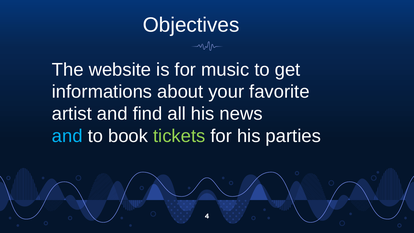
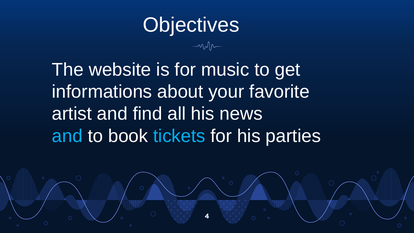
tickets colour: light green -> light blue (179, 136)
